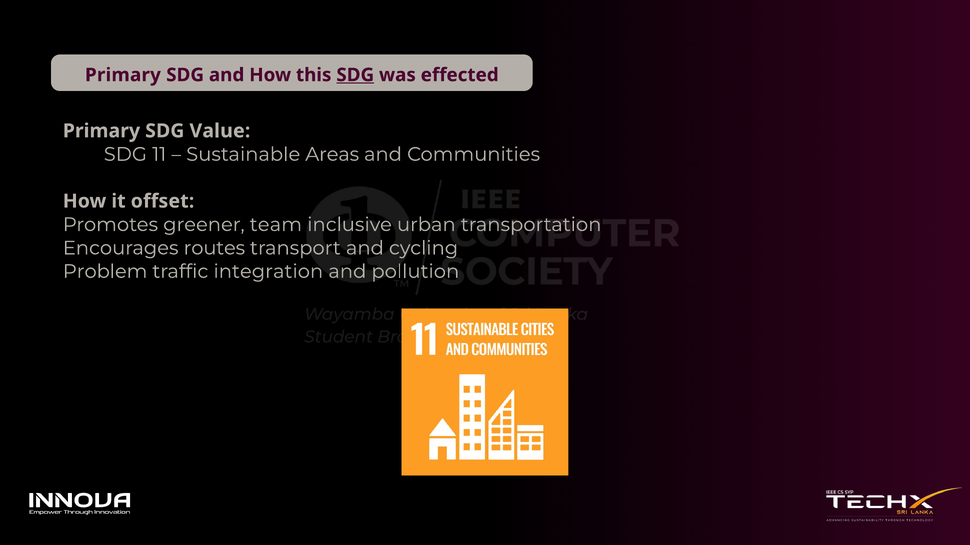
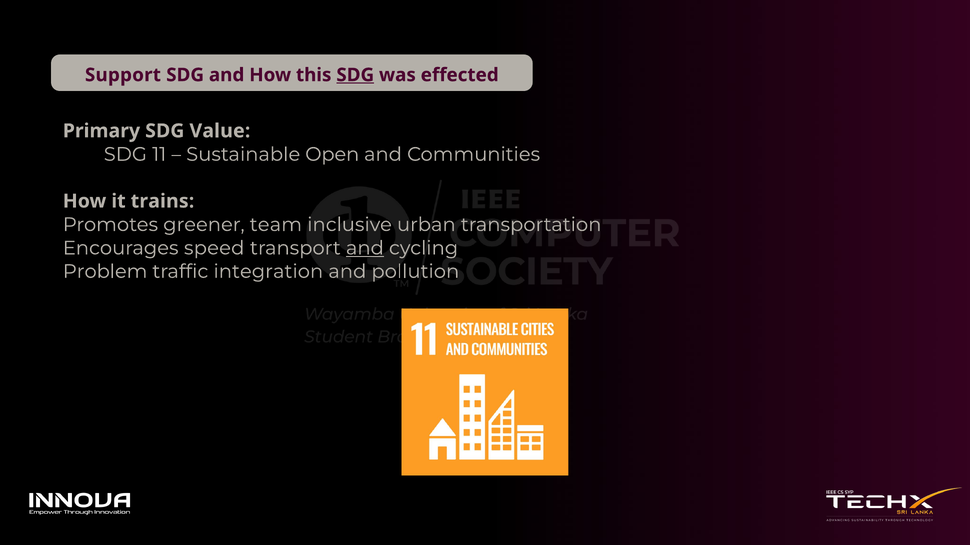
Primary: Primary -> Support (123, 75)
Areas: Areas -> Open (332, 155)
offset: offset -> trains (163, 201)
routes: routes -> speed (214, 248)
and underline: none -> present (365, 248)
